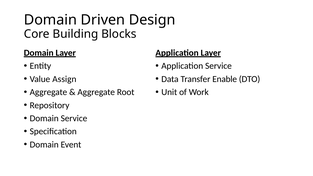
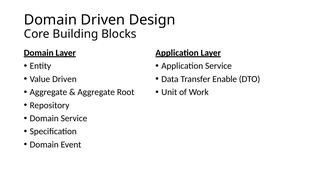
Value Assign: Assign -> Driven (64, 79)
